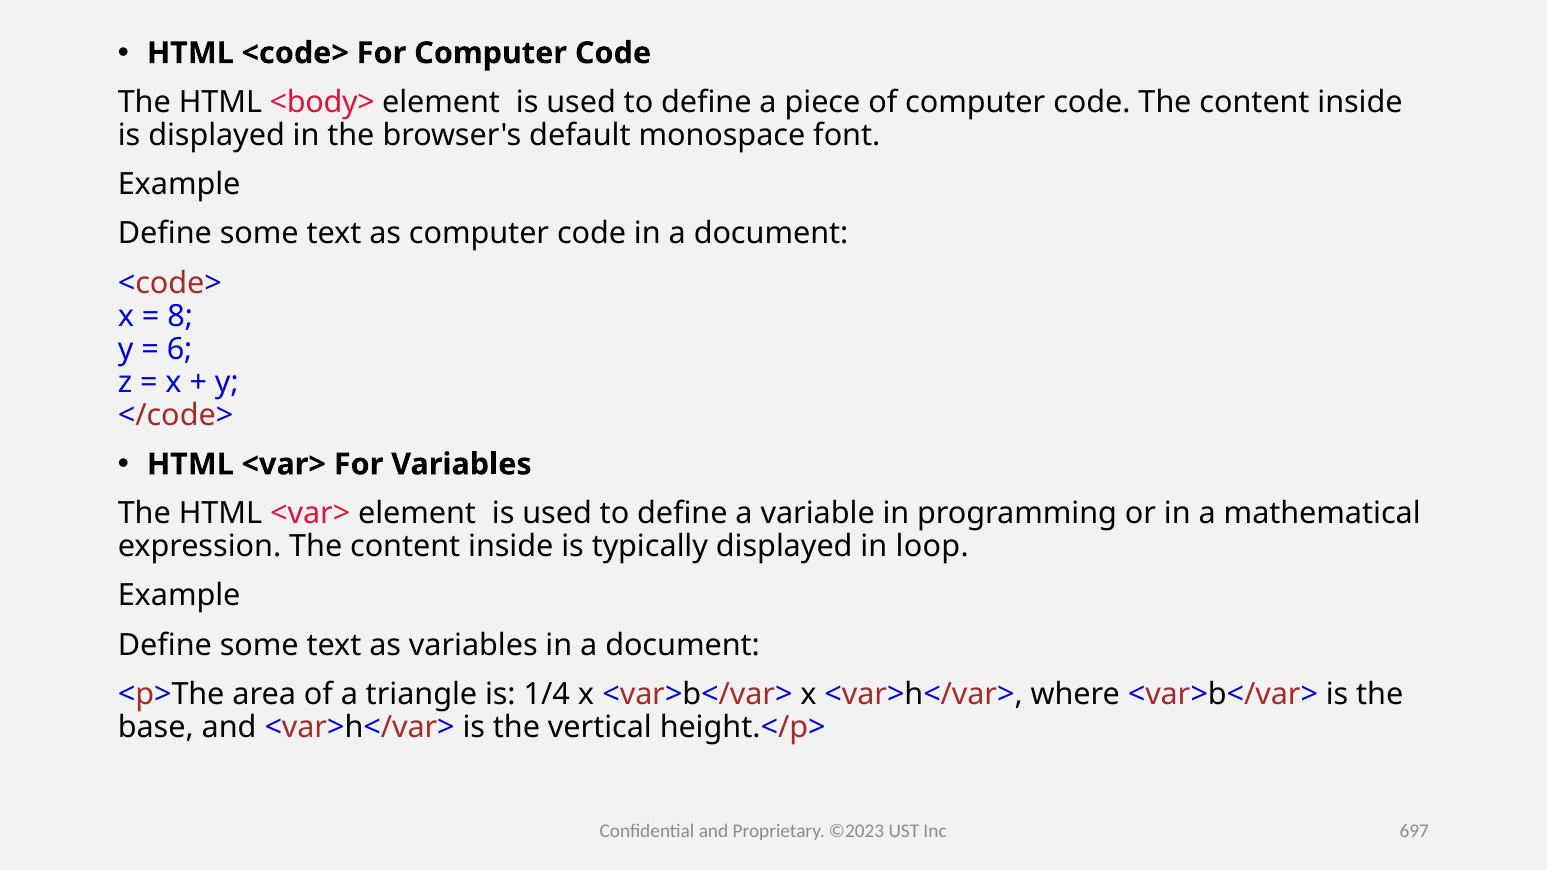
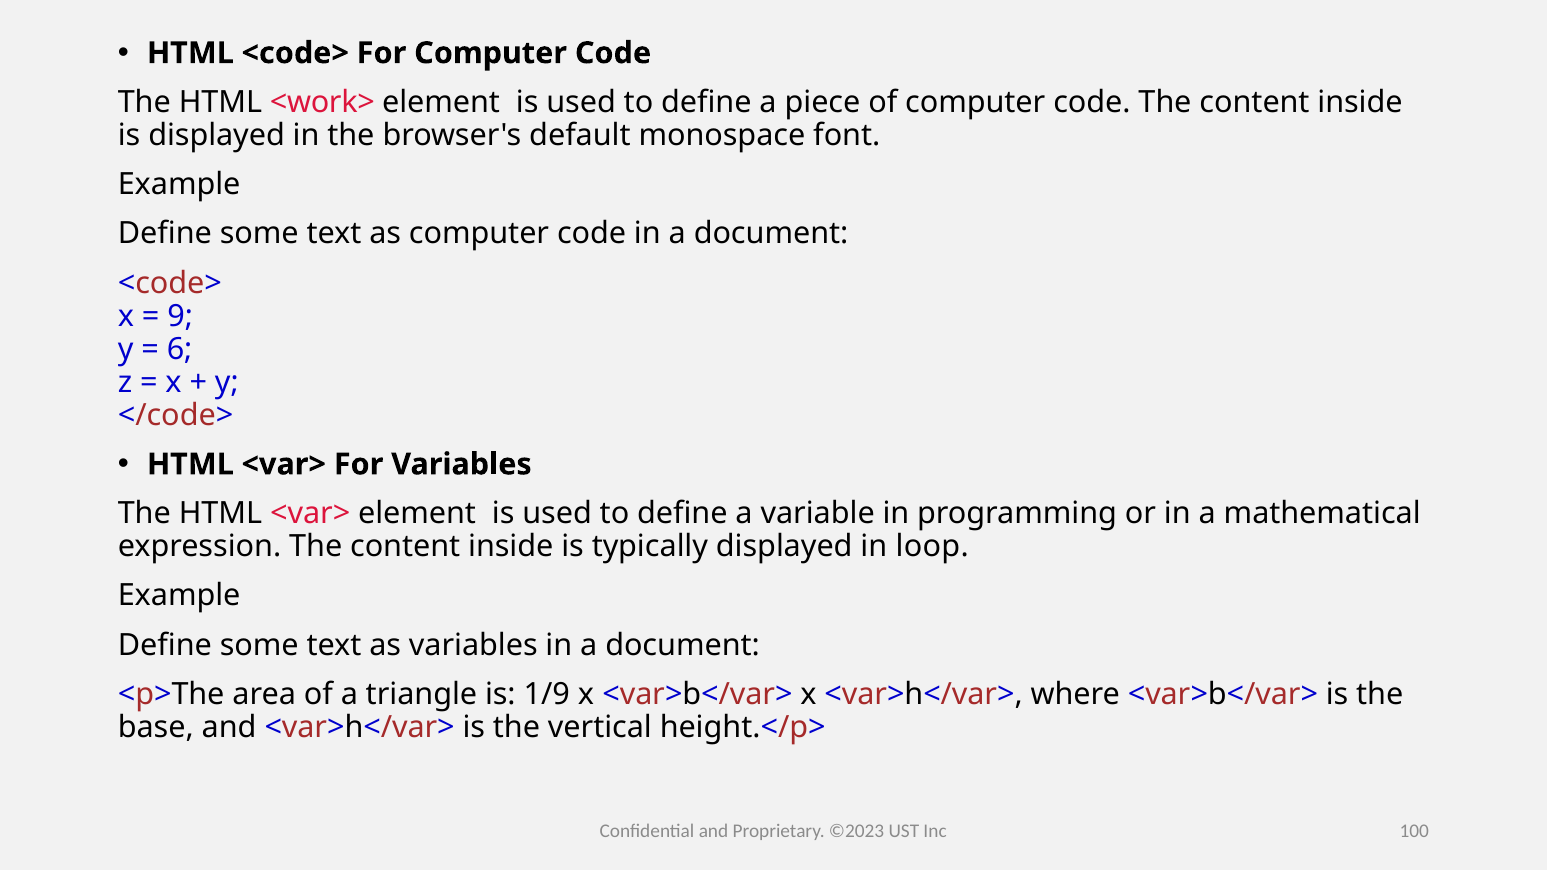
<body>: <body> -> <work> (322, 102)
8: 8 -> 9 (180, 316)
1/4: 1/4 -> 1/9 (547, 694)
697: 697 -> 100 (1414, 831)
